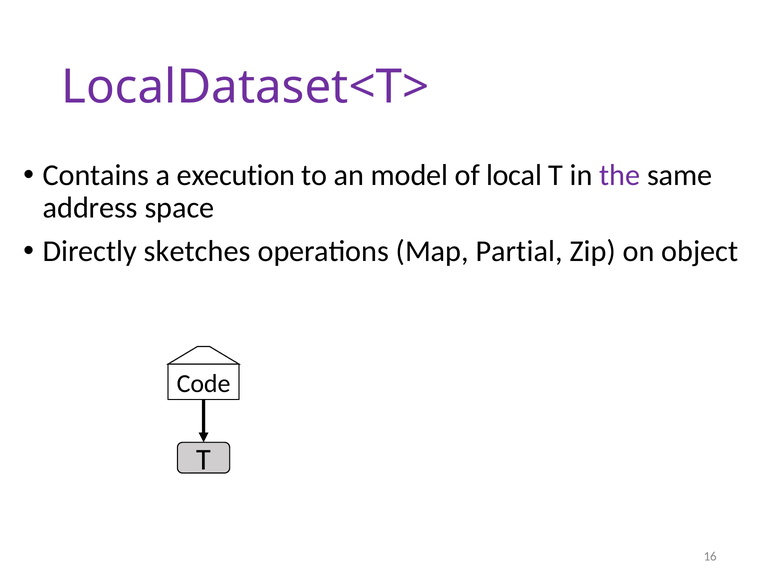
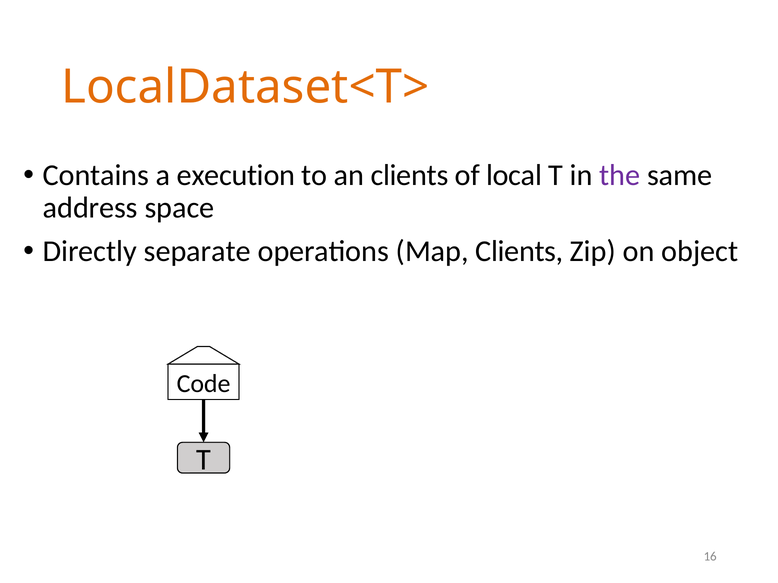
LocalDataset<T> colour: purple -> orange (245, 87)
an model: model -> clients (410, 175)
sketches: sketches -> separate (197, 252)
Map Partial: Partial -> Clients (519, 252)
